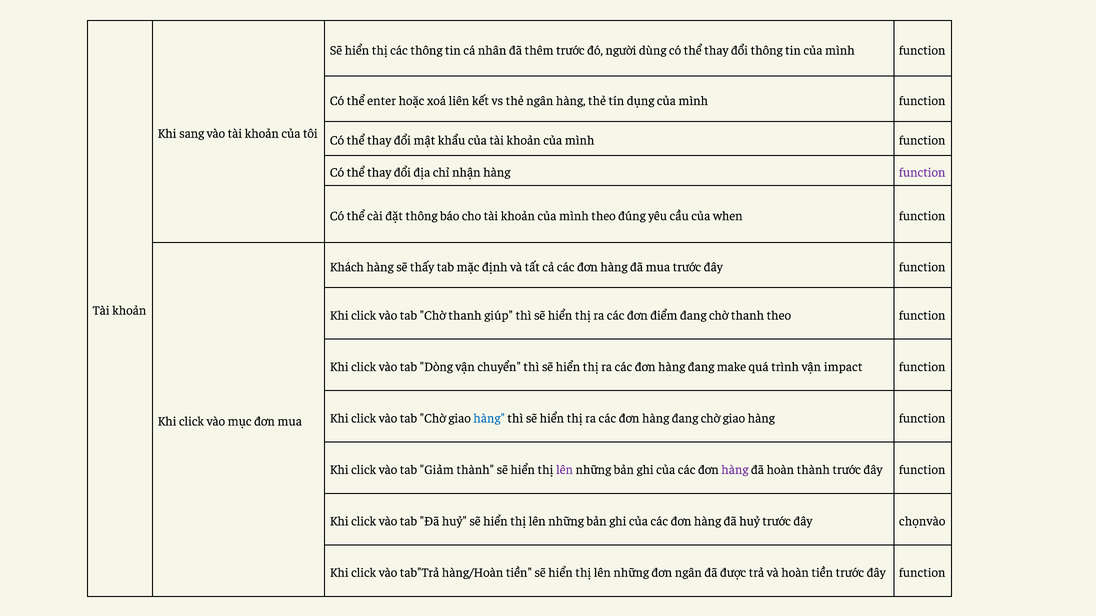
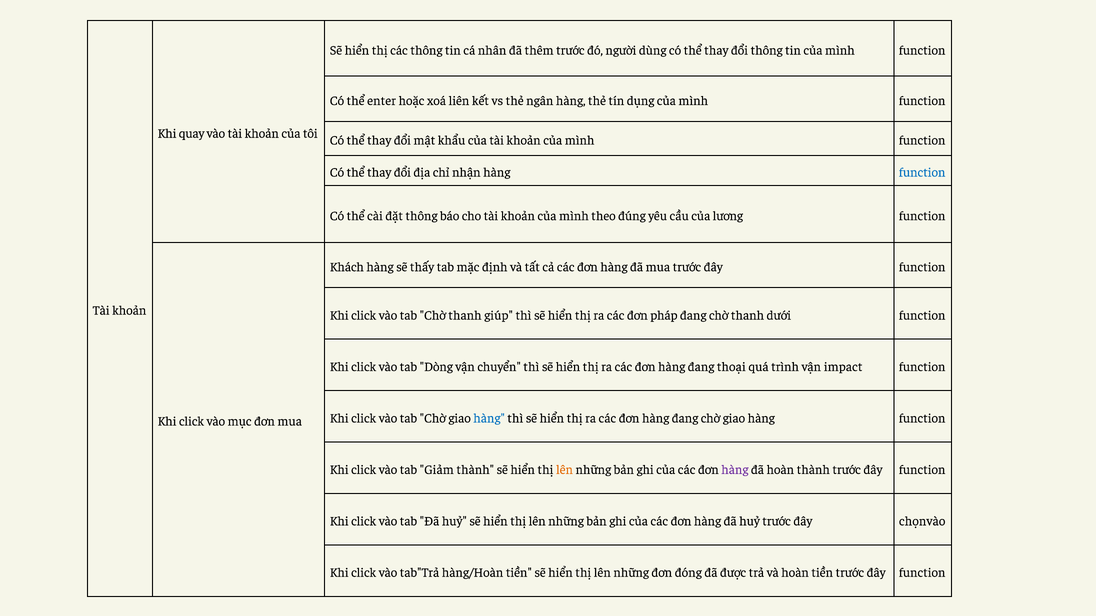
sang: sang -> quay (192, 134)
function colour: purple -> blue (922, 173)
when: when -> lương (728, 216)
điểm: điểm -> pháp (664, 316)
thanh theo: theo -> dưới (779, 316)
make: make -> thoại (731, 367)
lên colour: purple -> orange (565, 470)
đơn ngân: ngân -> đóng (688, 573)
